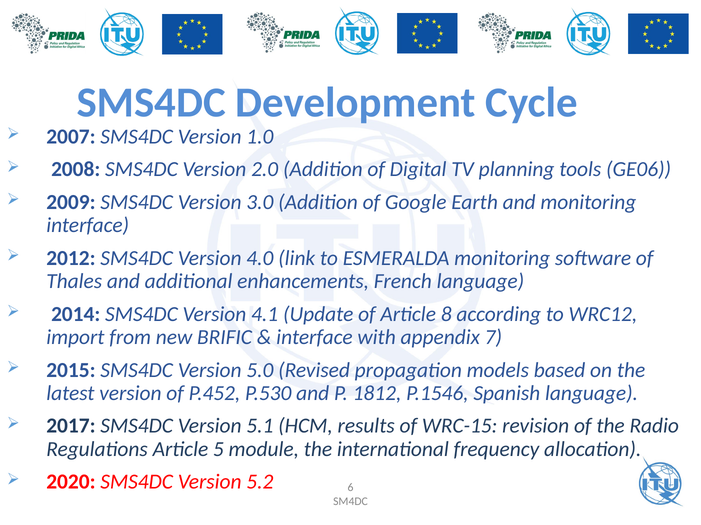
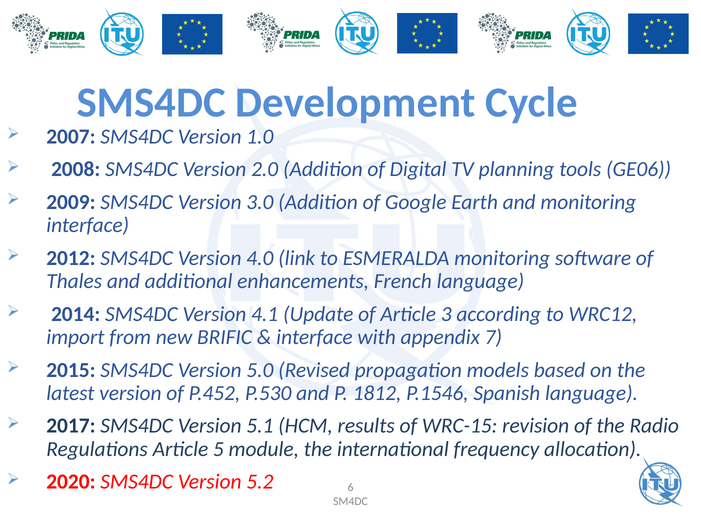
8: 8 -> 3 (446, 315)
